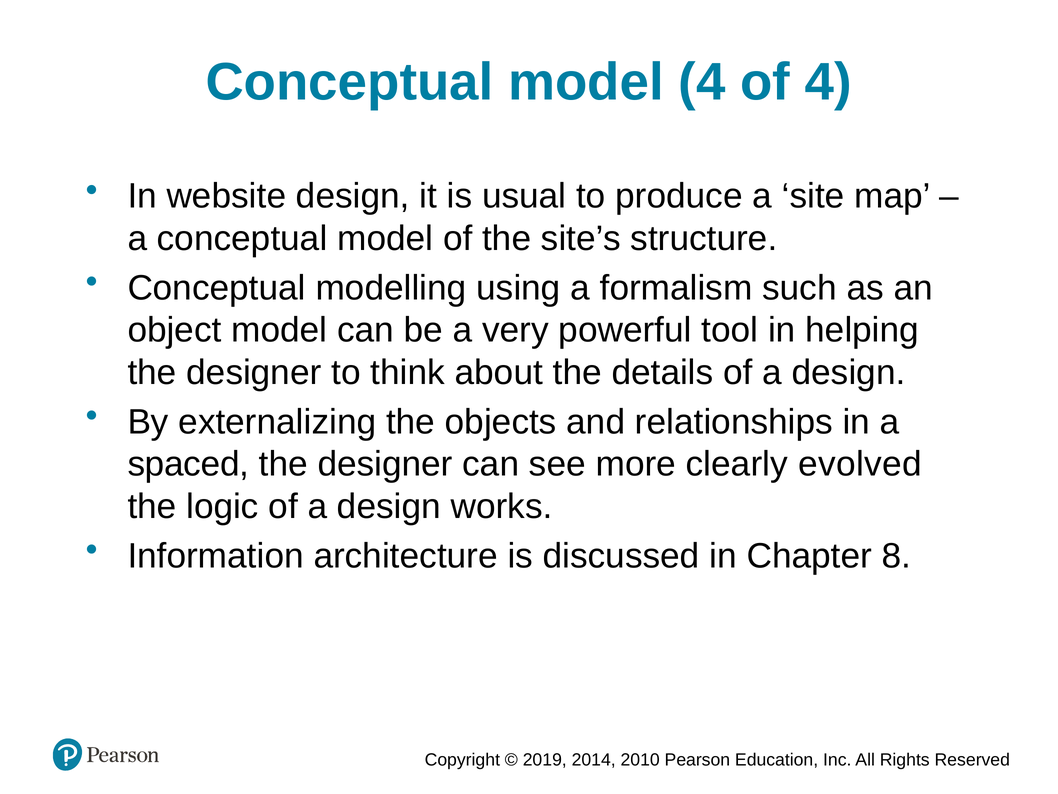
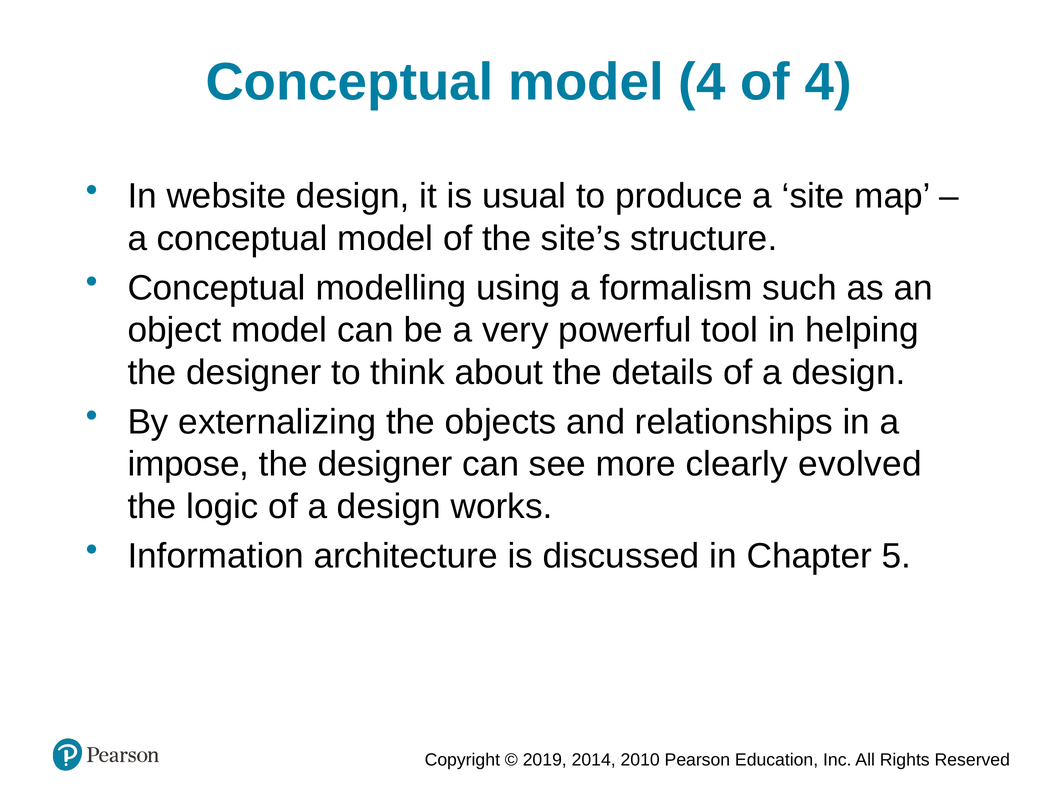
spaced: spaced -> impose (188, 464)
8: 8 -> 5 (896, 556)
